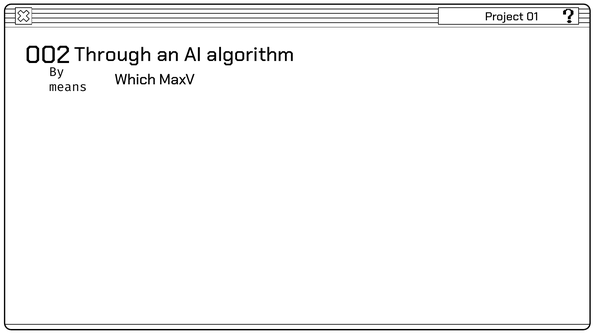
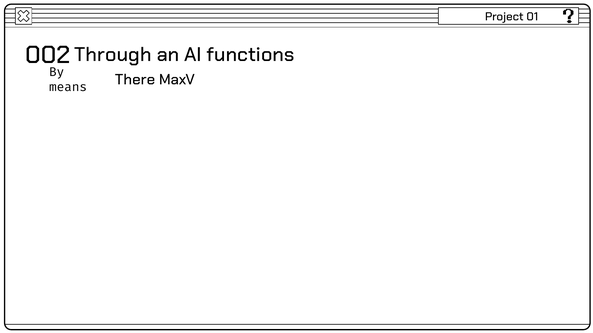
algorithm: algorithm -> functions (250, 55)
Which: Which -> There (135, 80)
